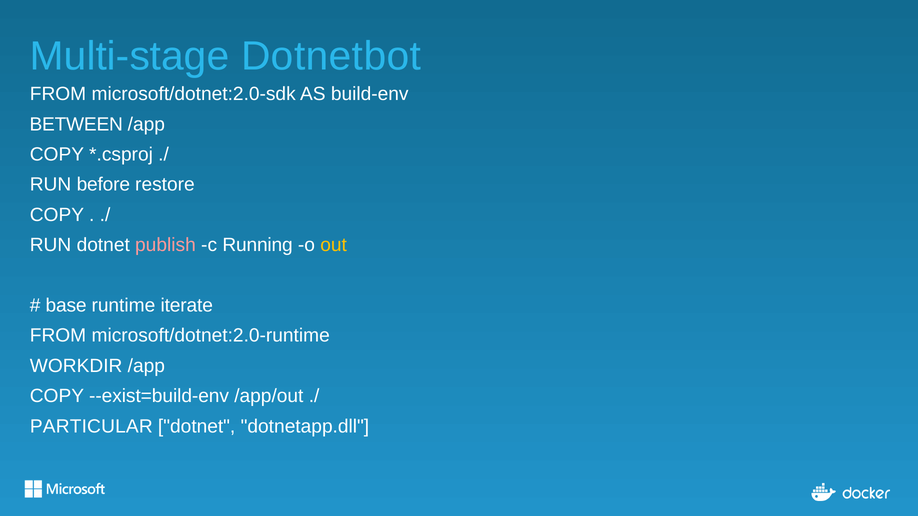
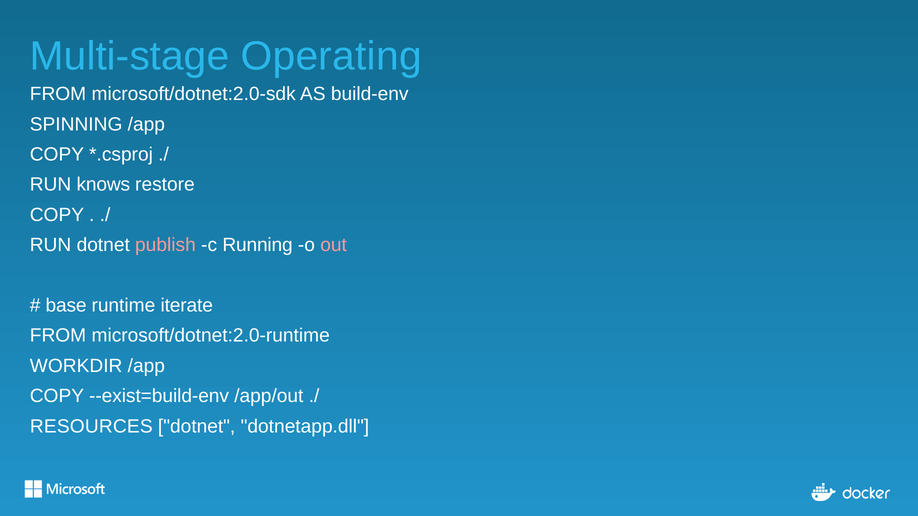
Dotnetbot: Dotnetbot -> Operating (331, 56)
BETWEEN: BETWEEN -> SPINNING (76, 124)
before: before -> knows (103, 185)
out colour: yellow -> pink (334, 245)
PARTICULAR: PARTICULAR -> RESOURCES (91, 427)
